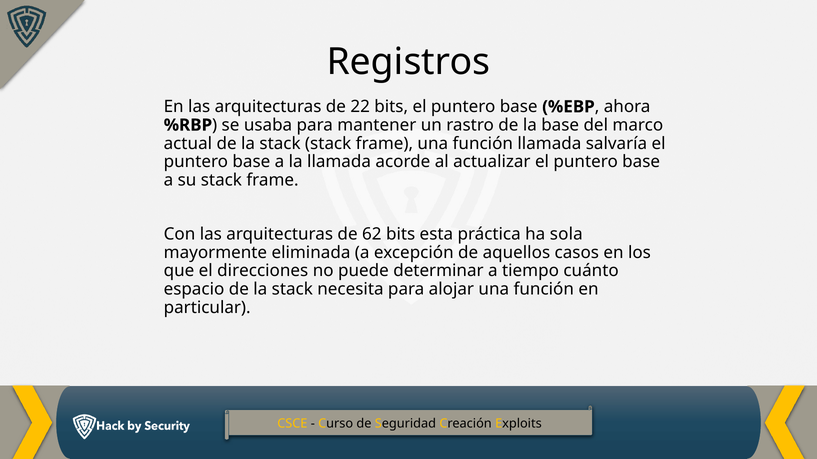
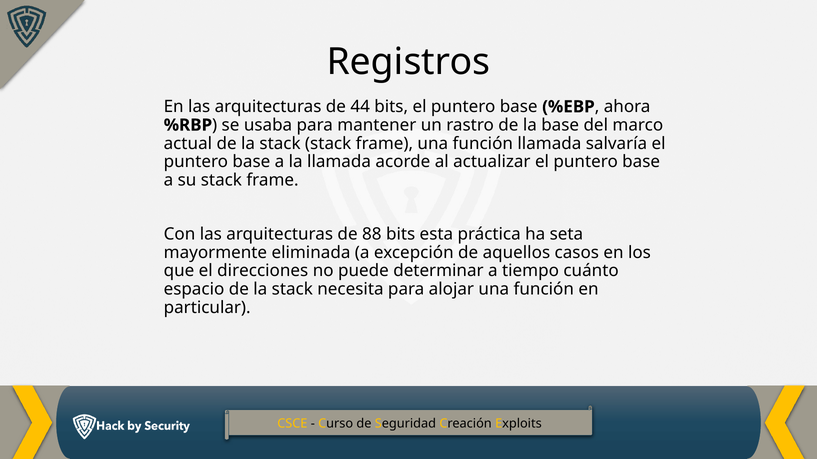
22: 22 -> 44 (360, 107)
62: 62 -> 88 (372, 234)
sola: sola -> seta (566, 234)
